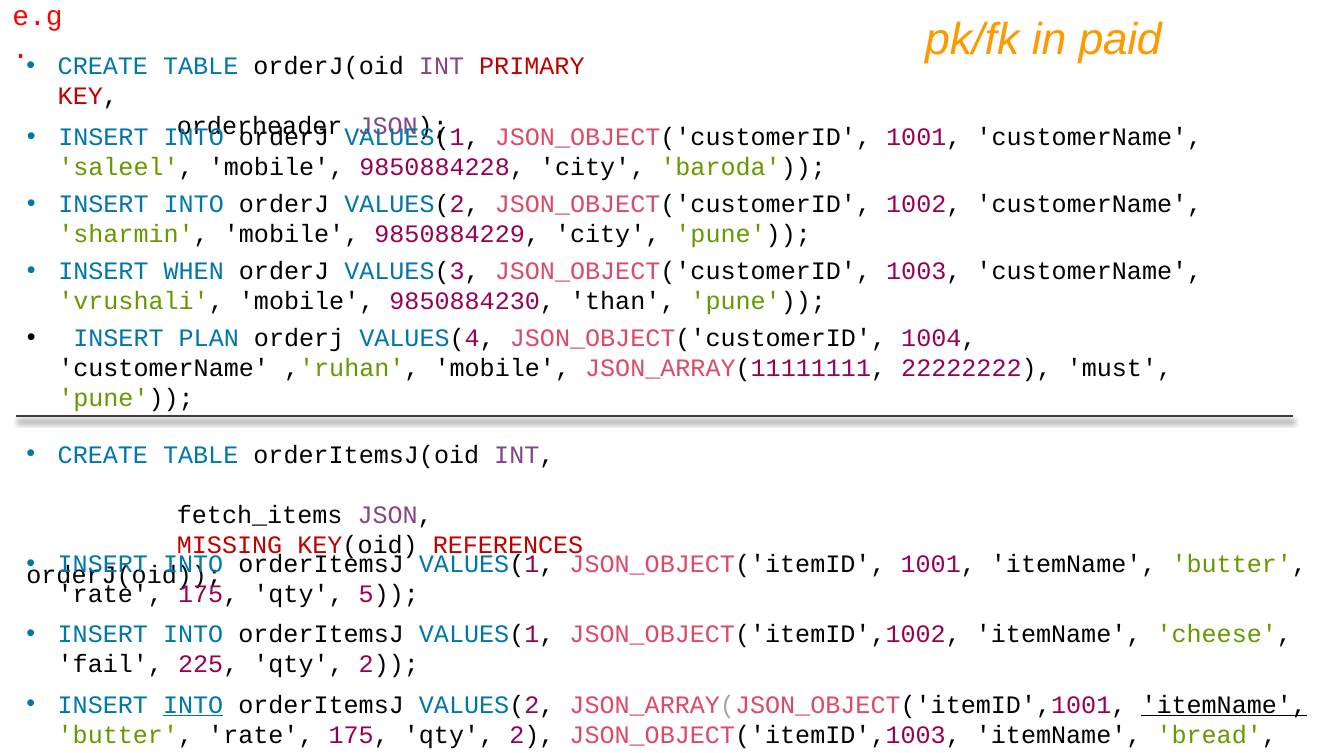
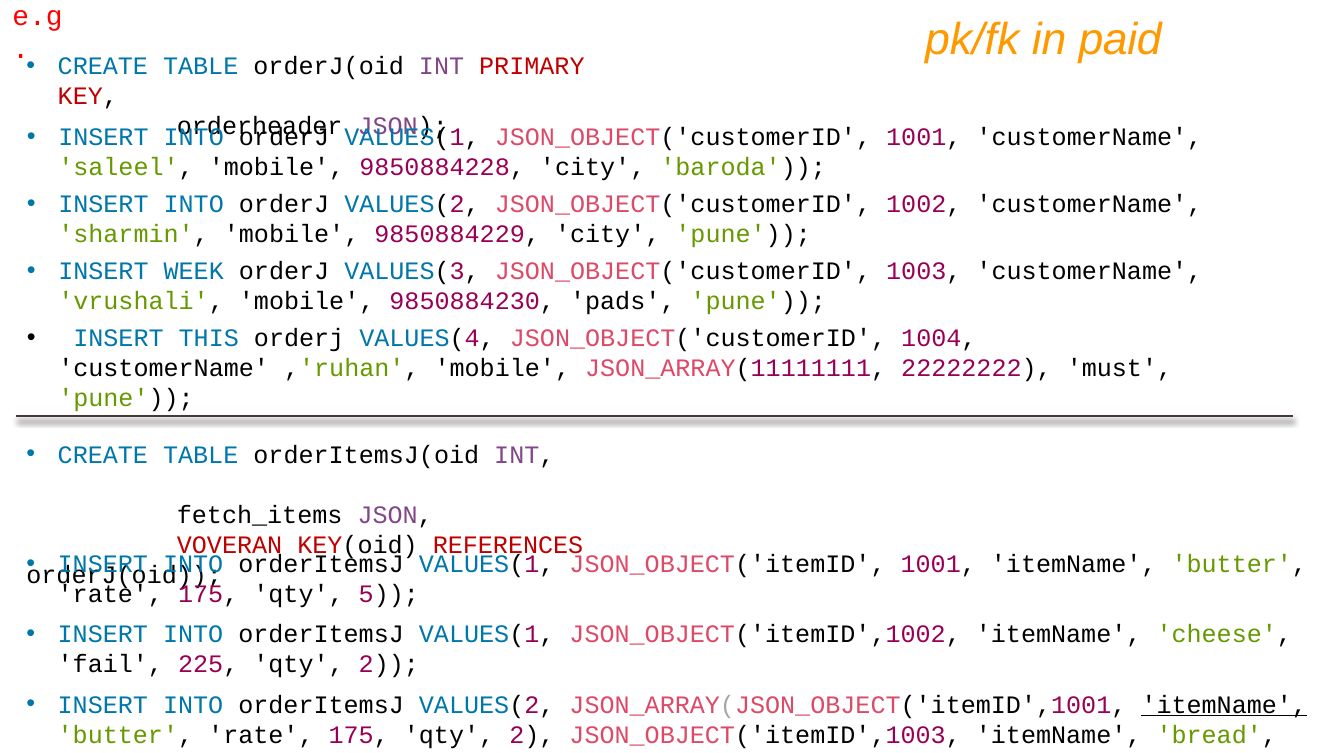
WHEN: WHEN -> WEEK (194, 271)
than: than -> pads (623, 301)
PLAN: PLAN -> THIS (209, 338)
MISSING: MISSING -> VOVERAN (230, 545)
INTO underline: present -> none (193, 704)
